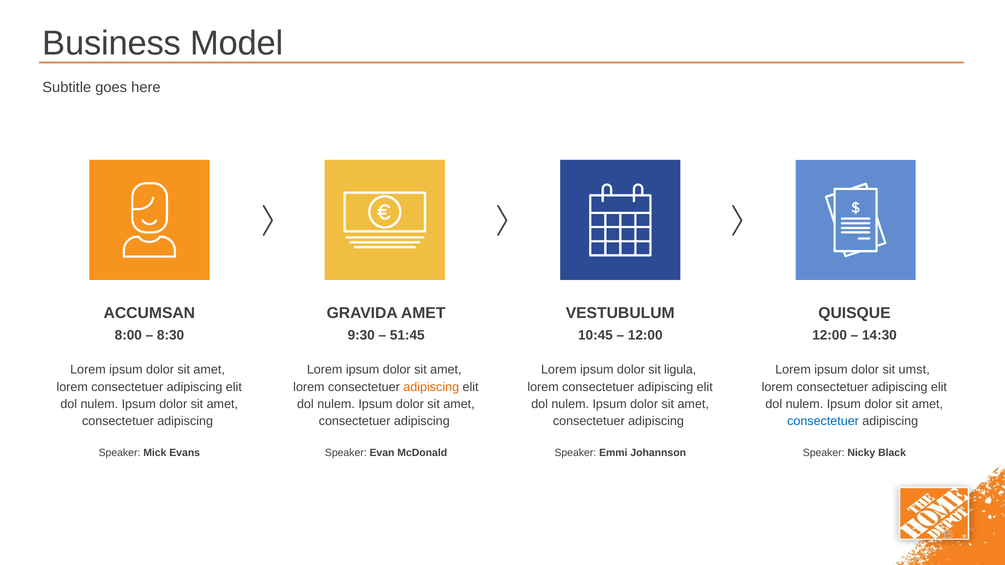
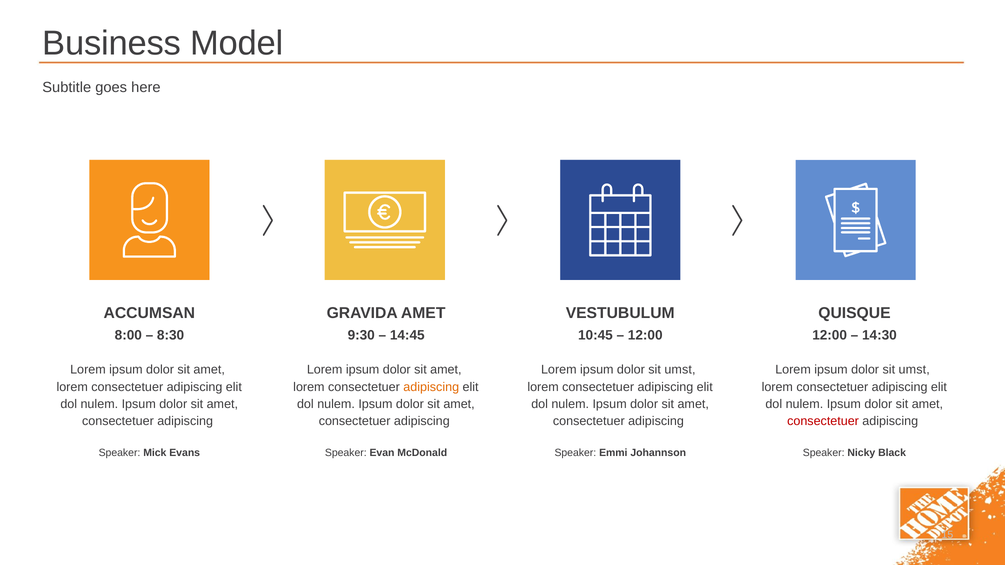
51:45: 51:45 -> 14:45 (407, 336)
ligula: ligula -> umst (680, 370)
consectetuer colour: blue -> red (823, 421)
